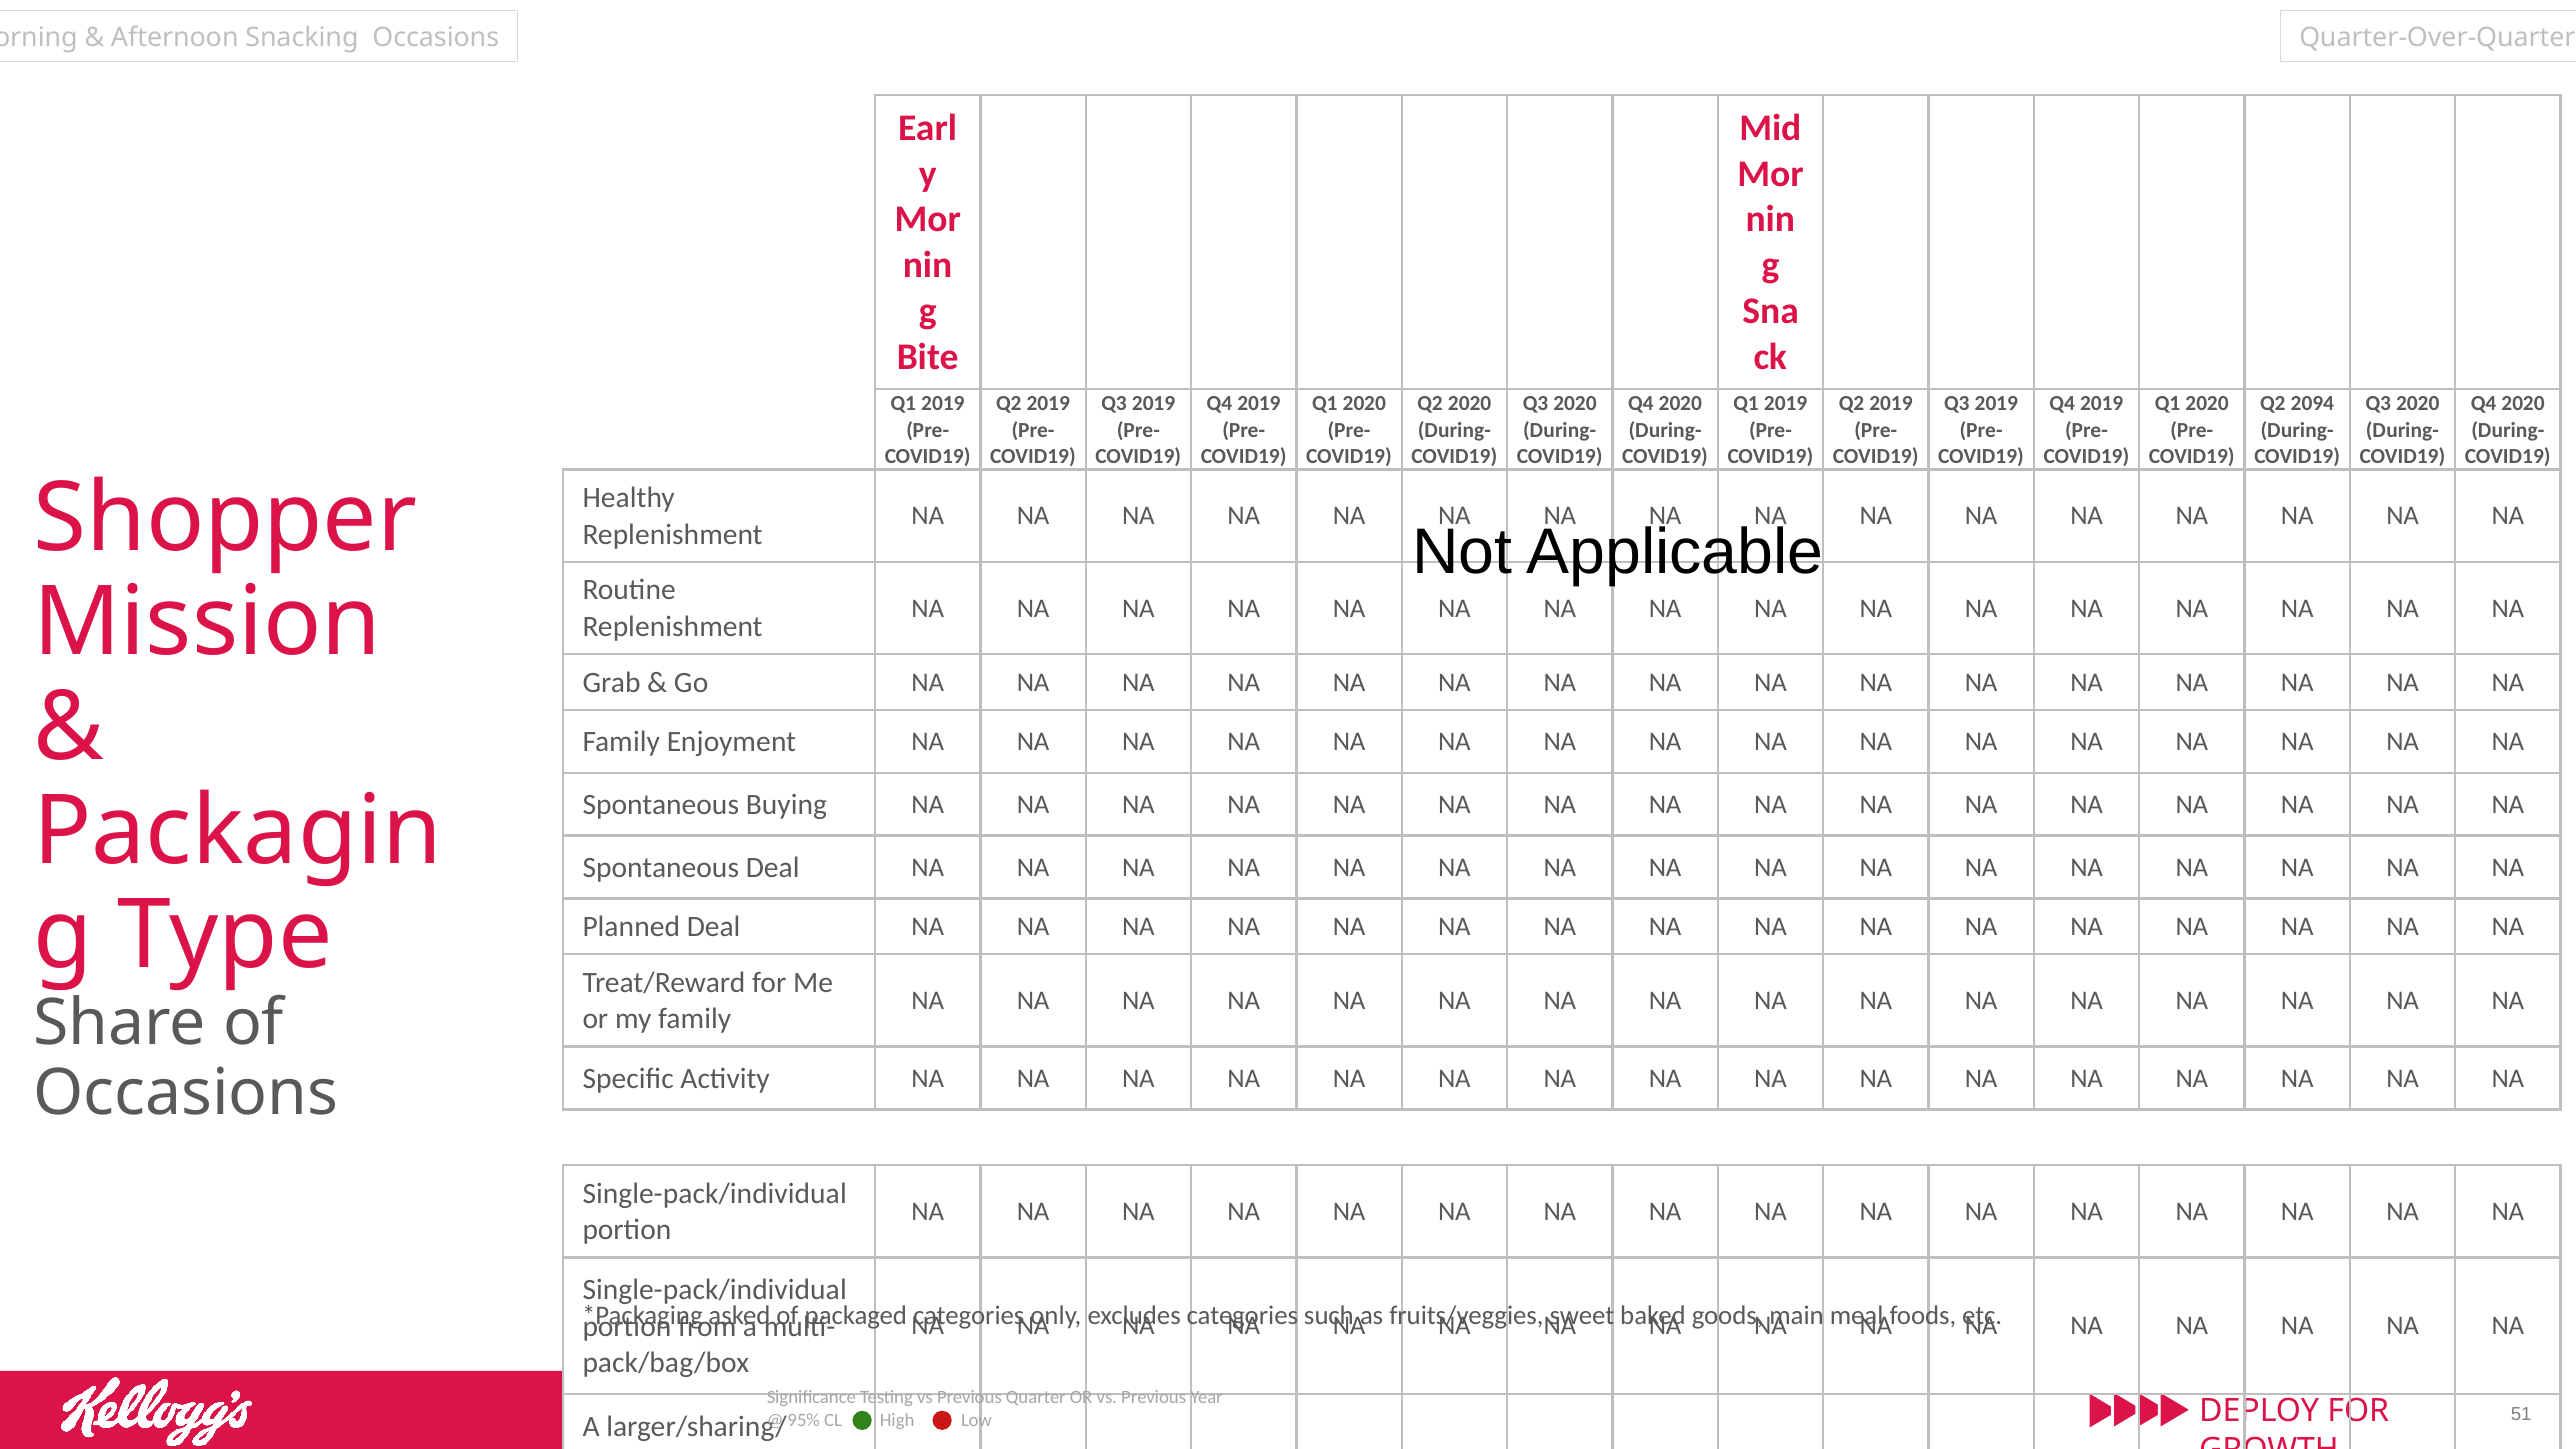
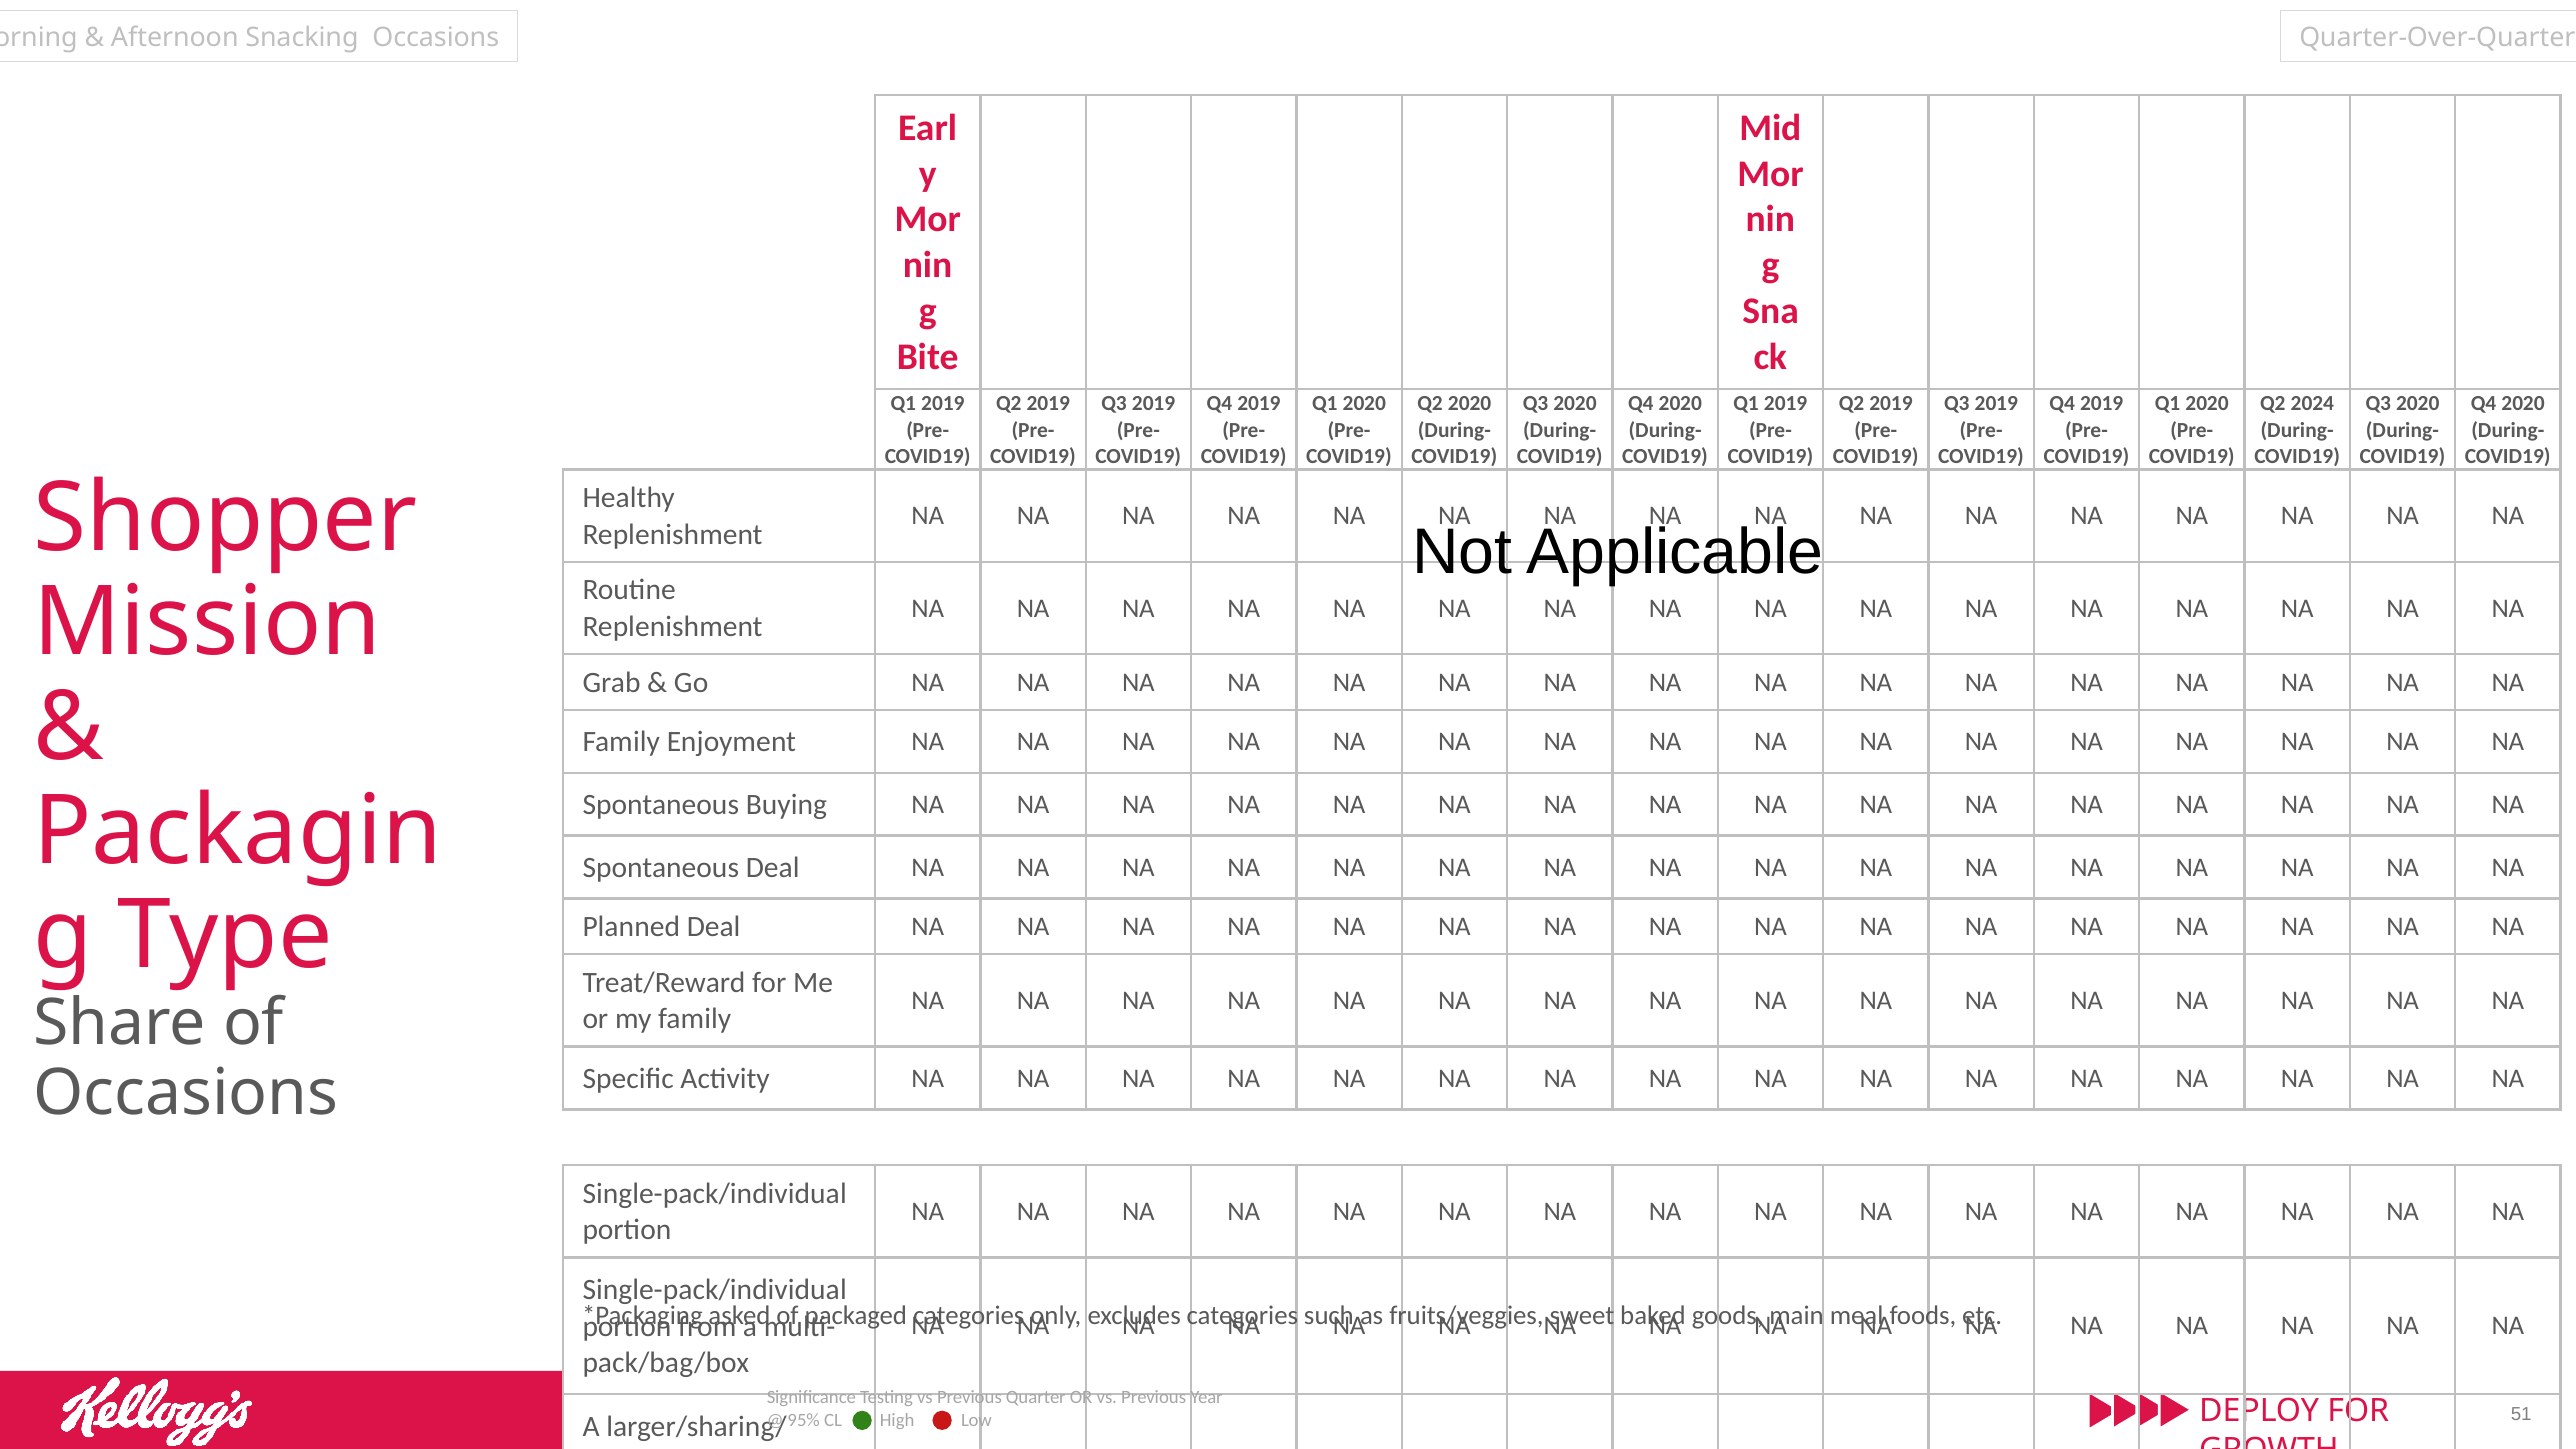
2094: 2094 -> 2024 (2312, 404)
